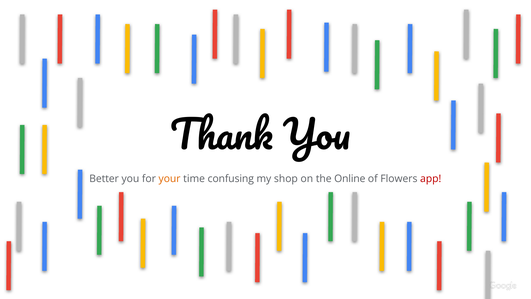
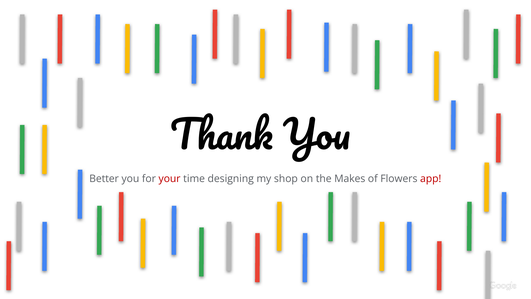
your colour: orange -> red (170, 179)
confusing: confusing -> designing (231, 179)
Online: Online -> Makes (350, 179)
